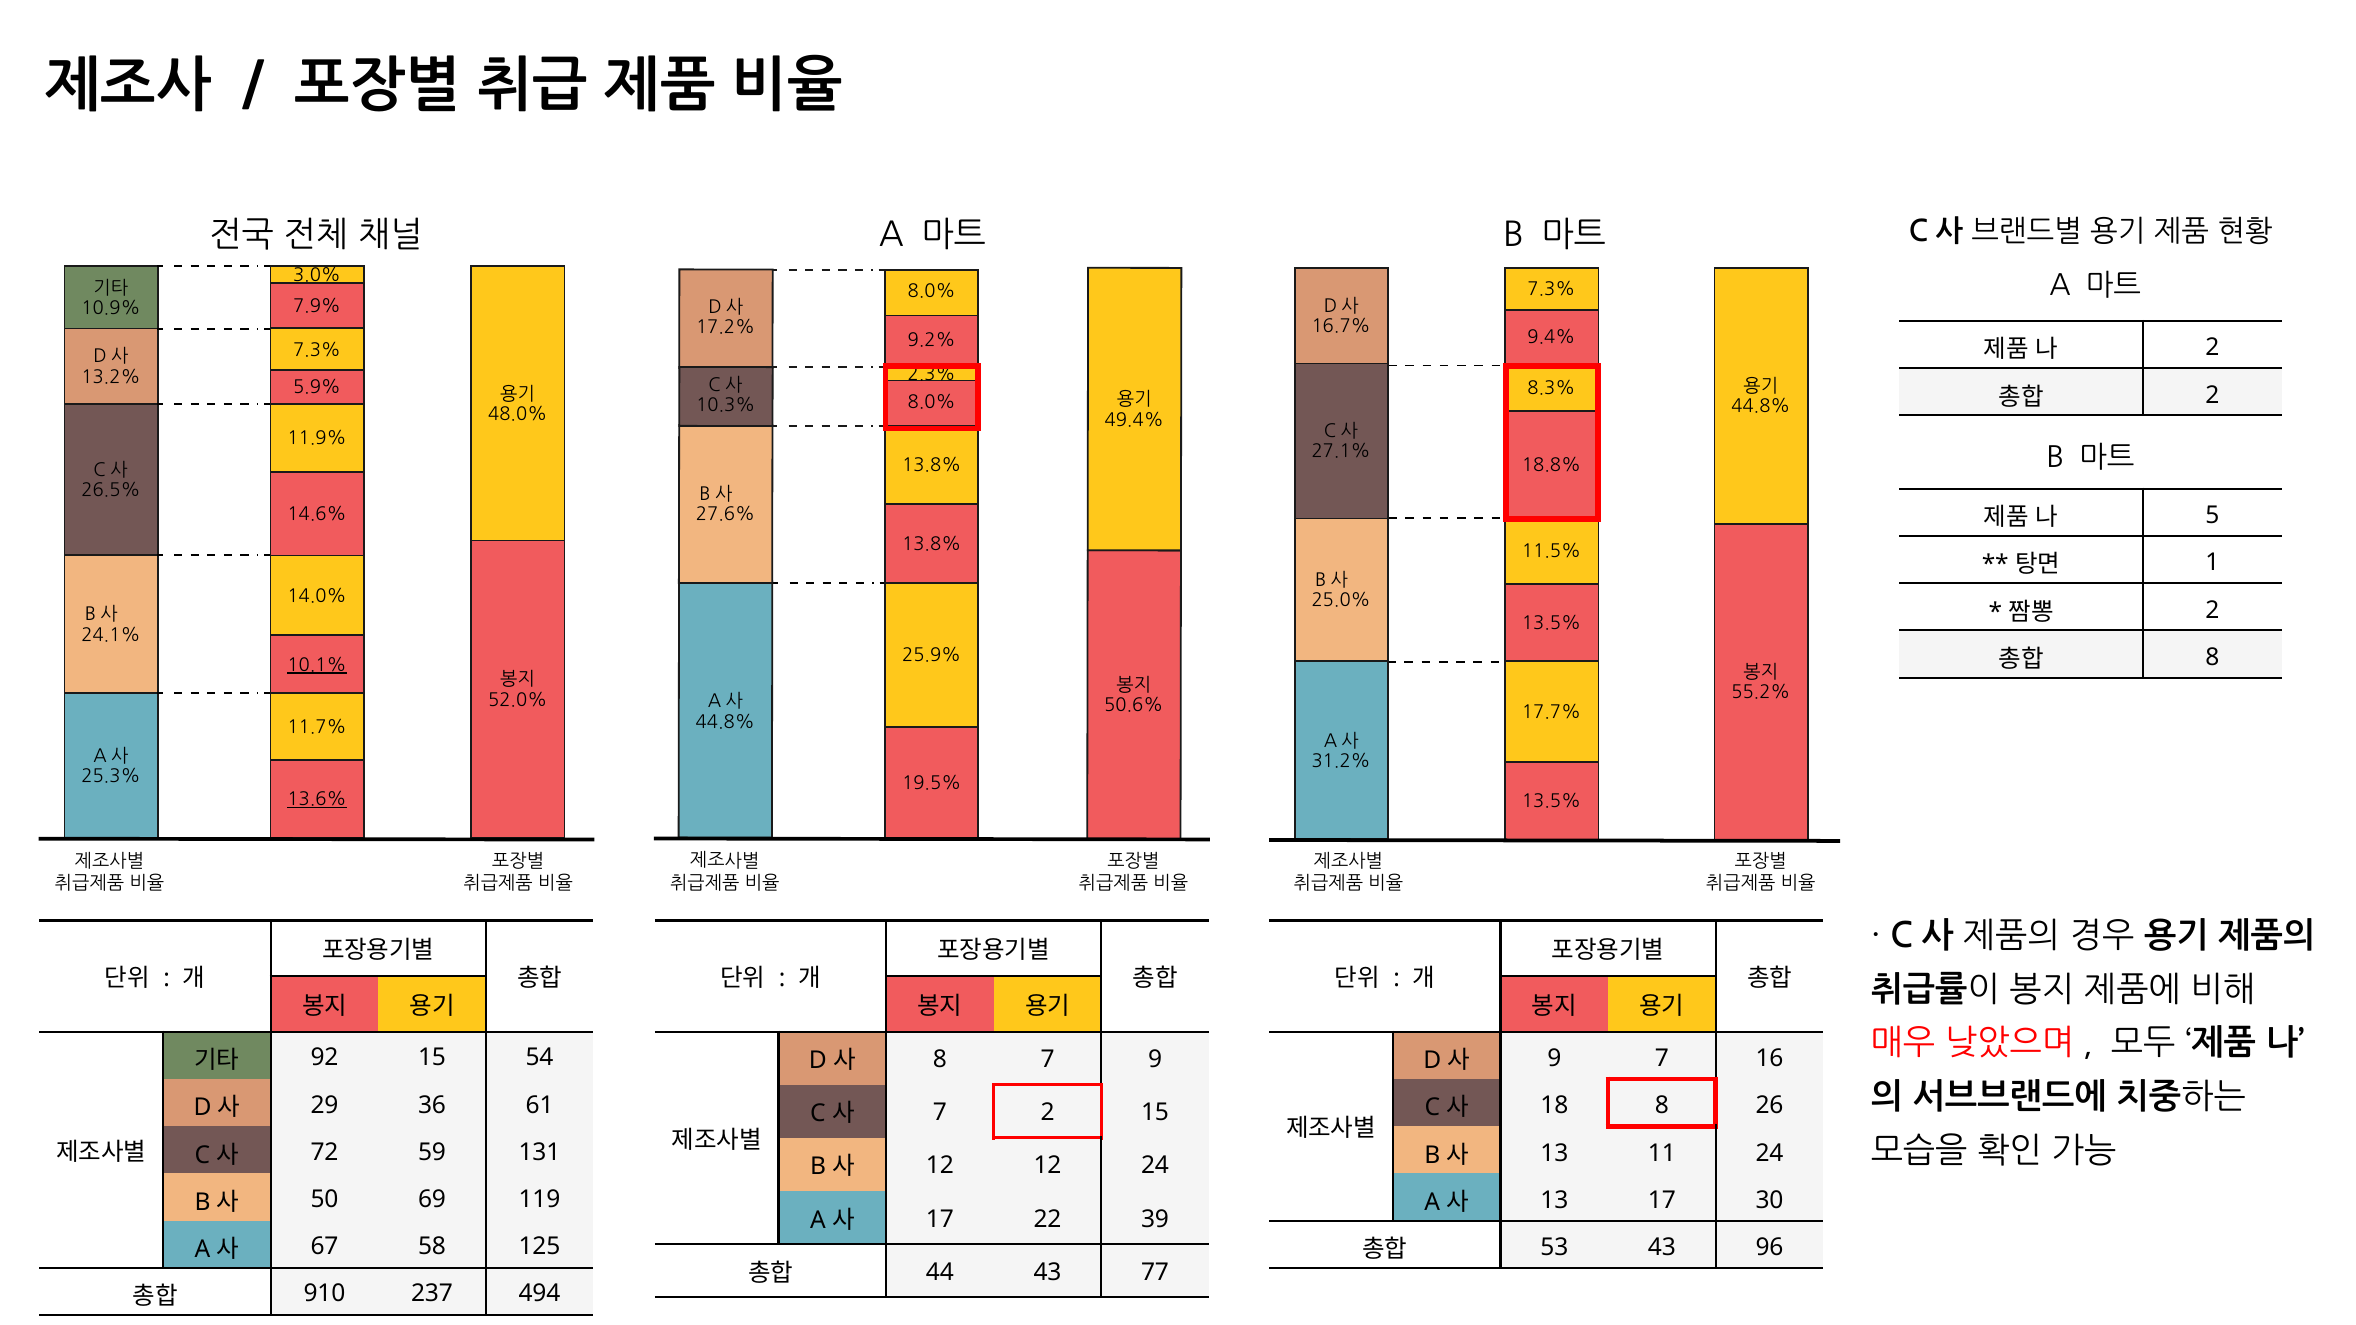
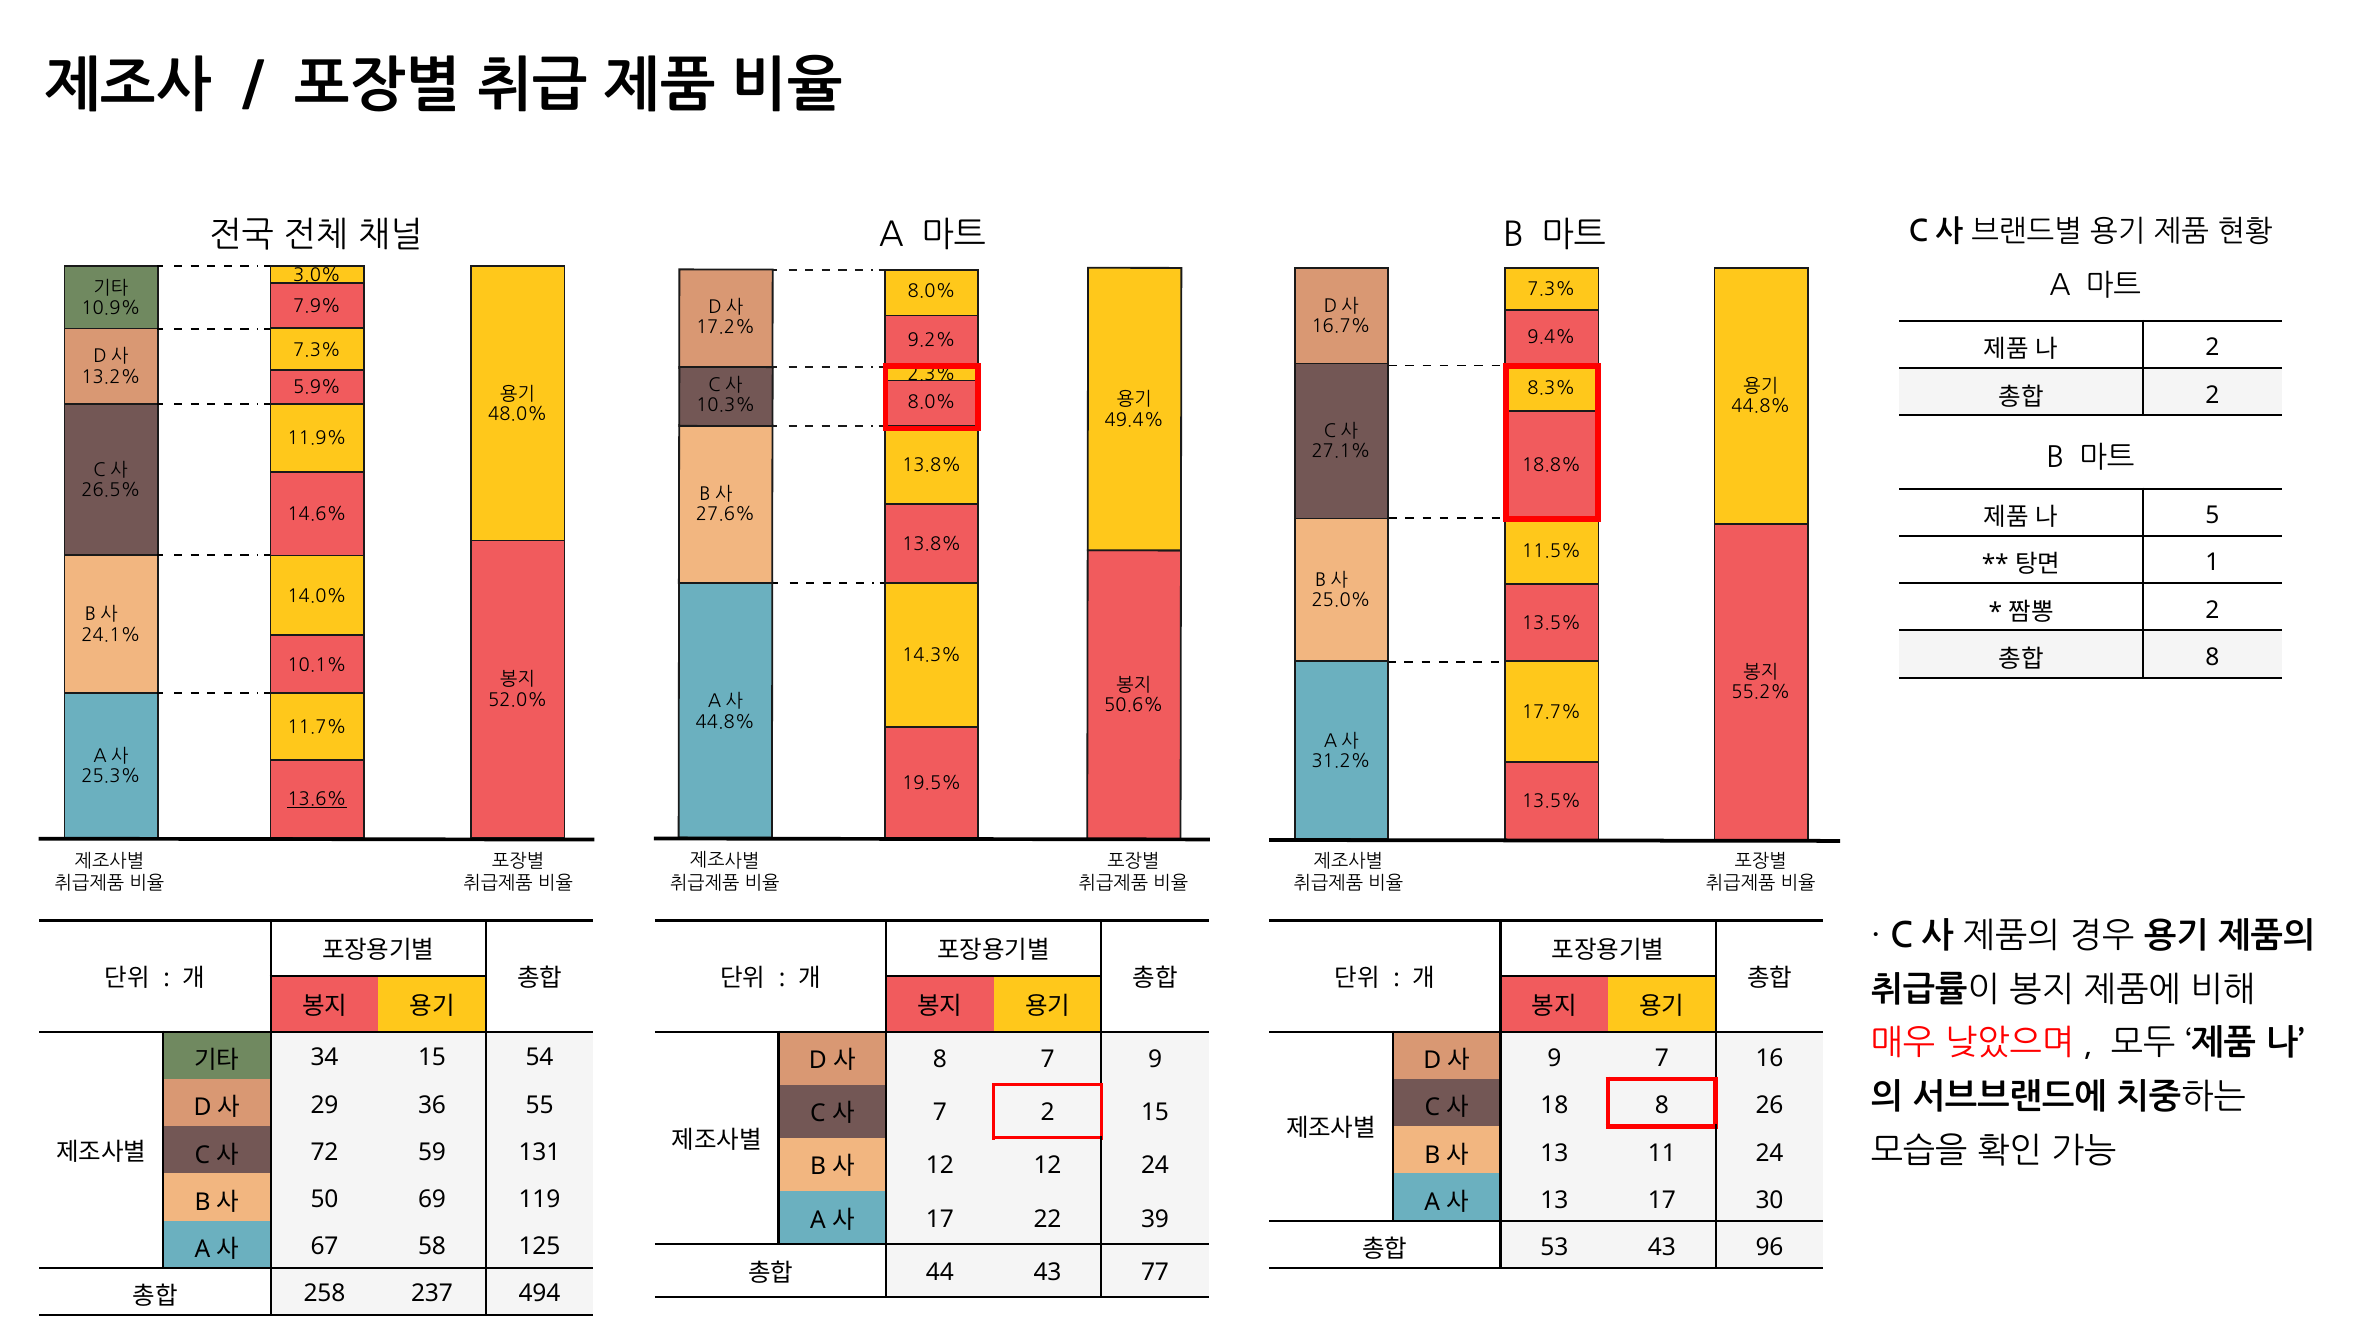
25.9%: 25.9% -> 14.3% (932, 656)
10.1% underline: present -> none (317, 665)
92: 92 -> 34 (325, 1058)
61: 61 -> 55 (540, 1105)
910: 910 -> 258 (324, 1294)
